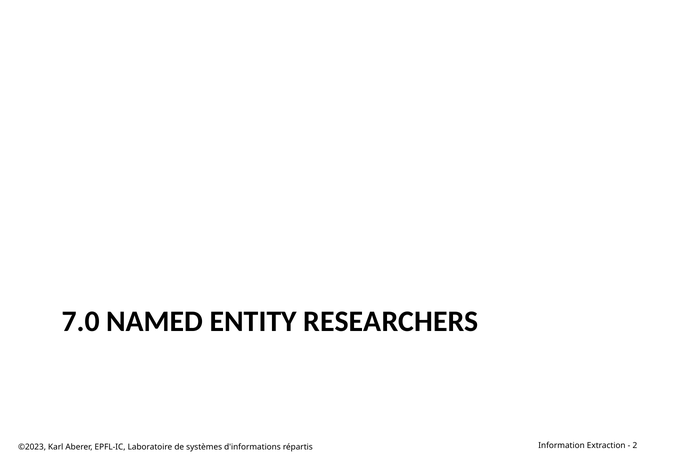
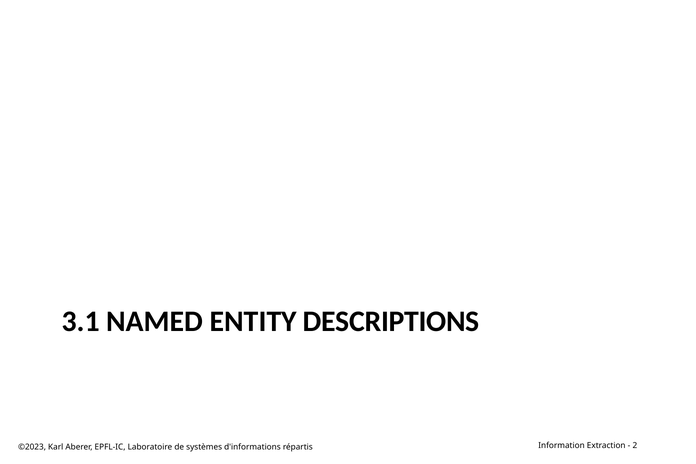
7.0: 7.0 -> 3.1 (81, 321)
RESEARCHERS: RESEARCHERS -> DESCRIPTIONS (391, 321)
